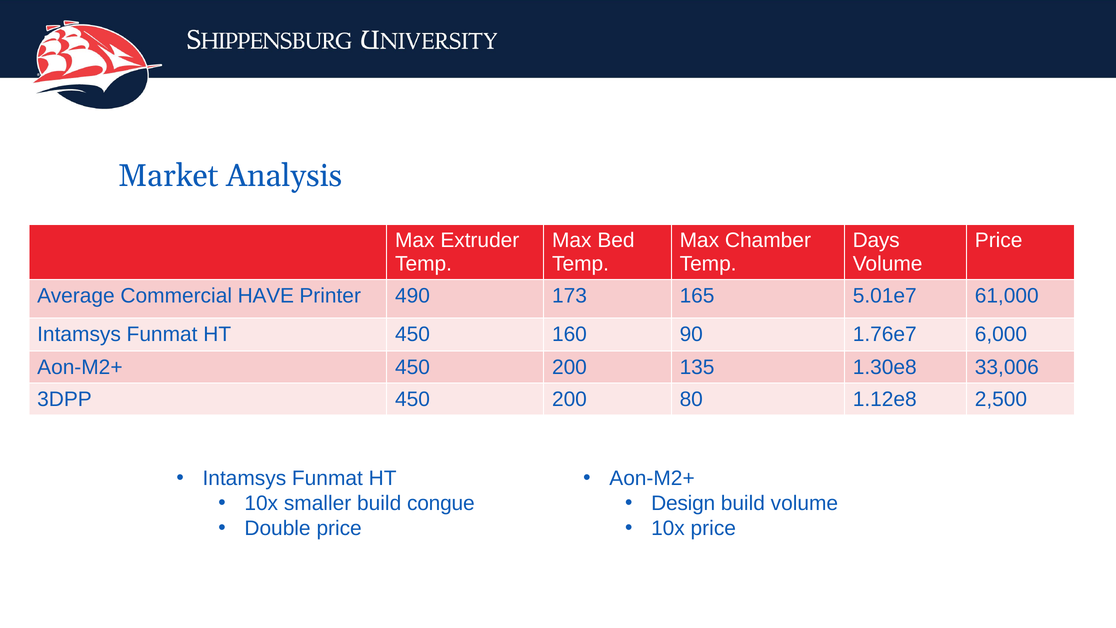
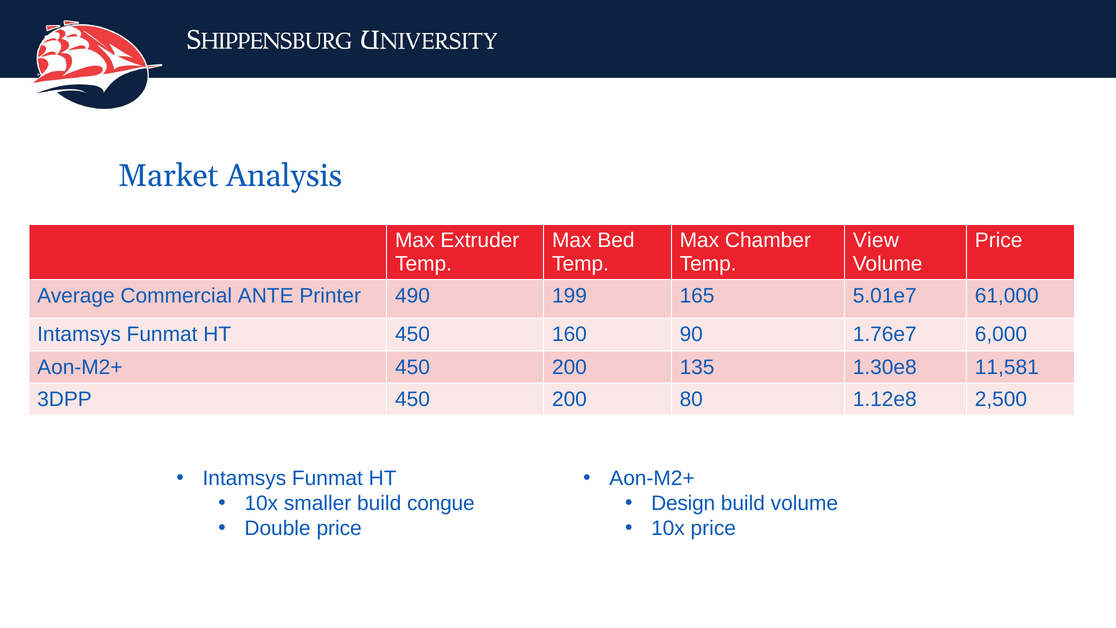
Days: Days -> View (876, 240)
HAVE: HAVE -> ANTE (266, 296)
173: 173 -> 199 (570, 296)
33,006: 33,006 -> 11,581 (1007, 367)
